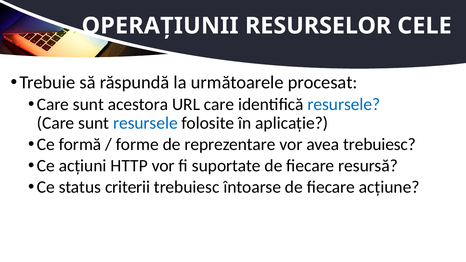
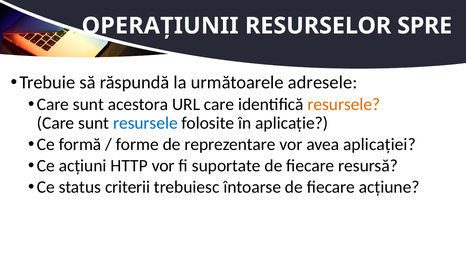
CELE: CELE -> SPRE (425, 26)
procesat: procesat -> adresele (323, 83)
resursele colour: blue -> orange (344, 104)
avea trebuiesc: trebuiesc -> aplicației (380, 145)
